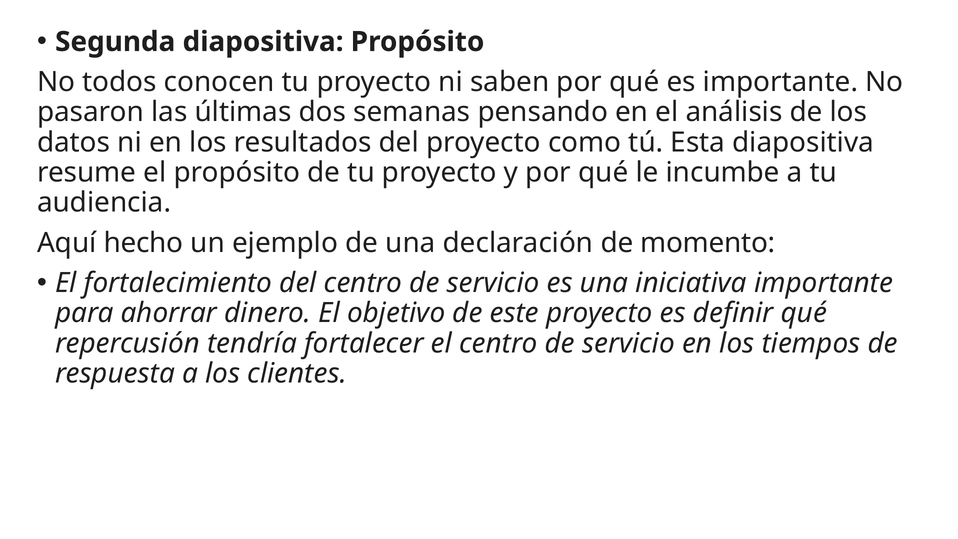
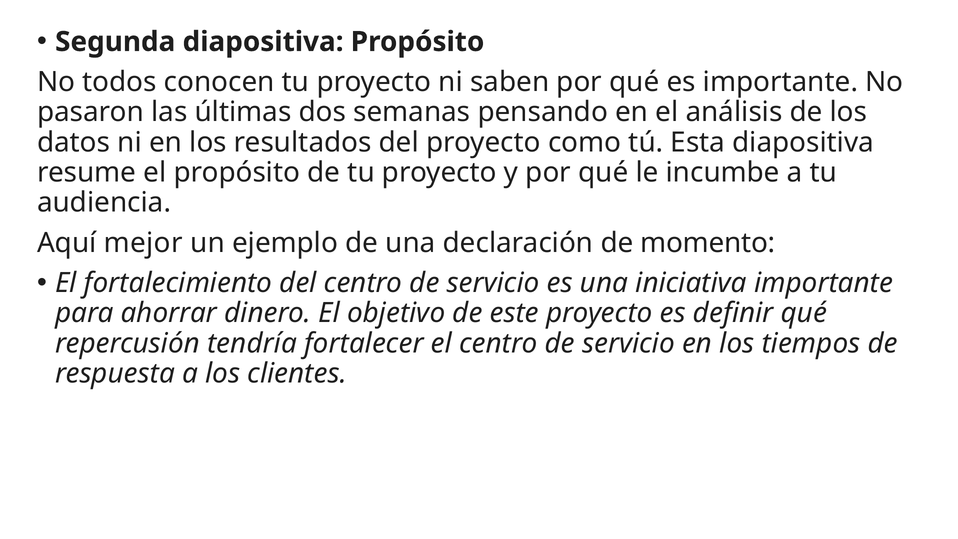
hecho: hecho -> mejor (143, 243)
